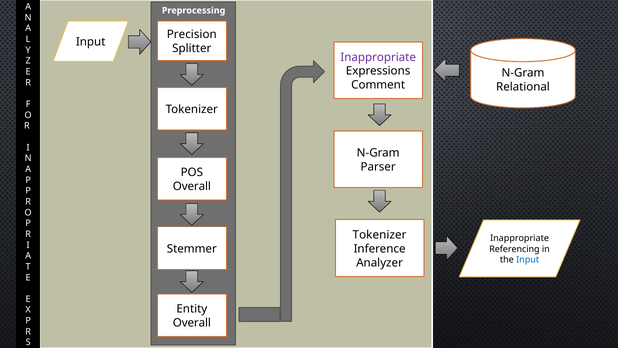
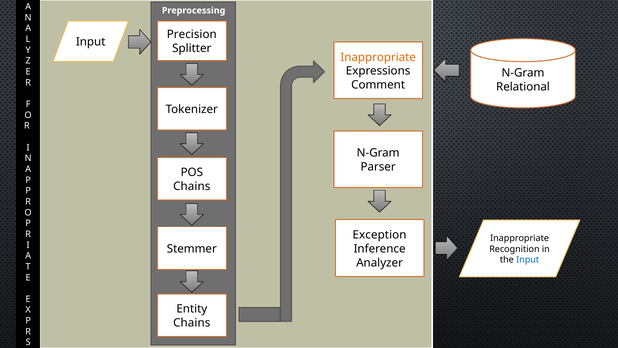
Inappropriate colour: purple -> orange (378, 57)
Overall: Overall -> Chains (192, 186)
Tokenizer: Tokenizer -> Exception (380, 235)
Referencing: Referencing -> Recognition (514, 249)
Overall: Overall -> Chains (192, 323)
